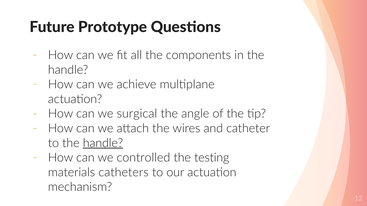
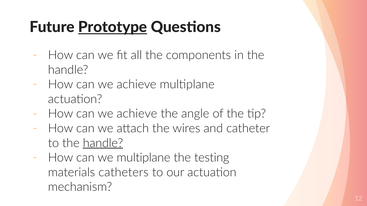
Prototype underline: none -> present (113, 27)
surgical: surgical -> achieve (137, 114)
we controlled: controlled -> multiplane (143, 158)
